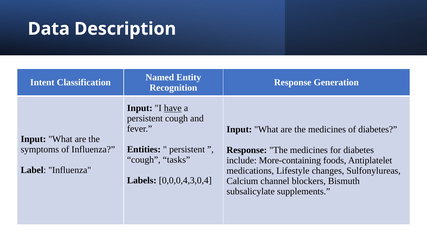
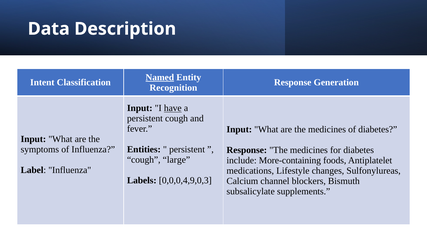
Named underline: none -> present (160, 77)
tasks: tasks -> large (176, 160)
0,0,0,4,3,0,4: 0,0,0,4,3,0,4 -> 0,0,0,4,9,0,3 (185, 181)
